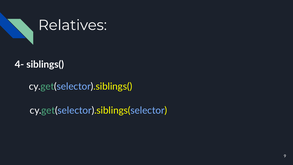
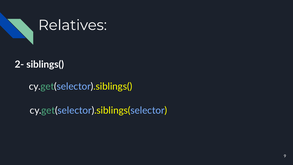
4-: 4- -> 2- (19, 64)
